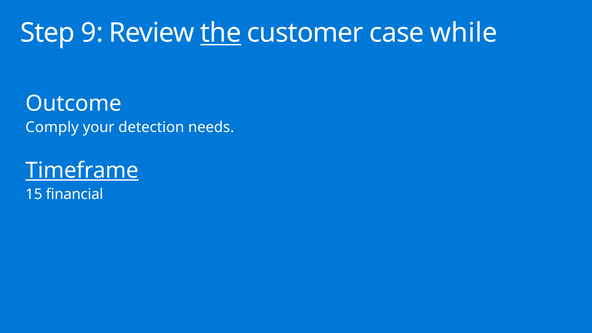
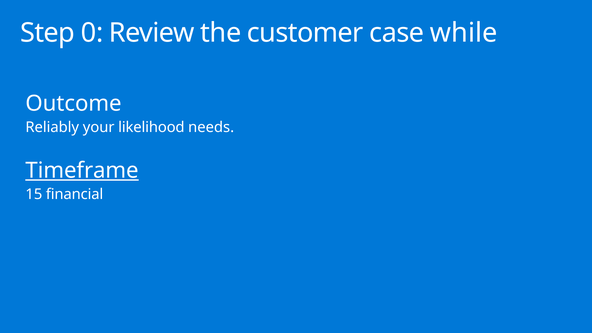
9: 9 -> 0 (92, 33)
the underline: present -> none (221, 33)
Comply: Comply -> Reliably (52, 127)
detection: detection -> likelihood (151, 127)
